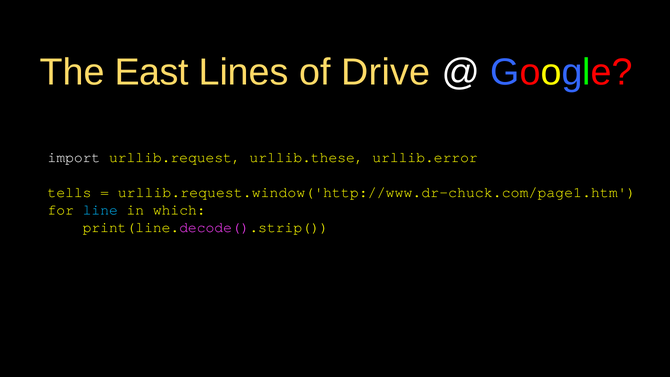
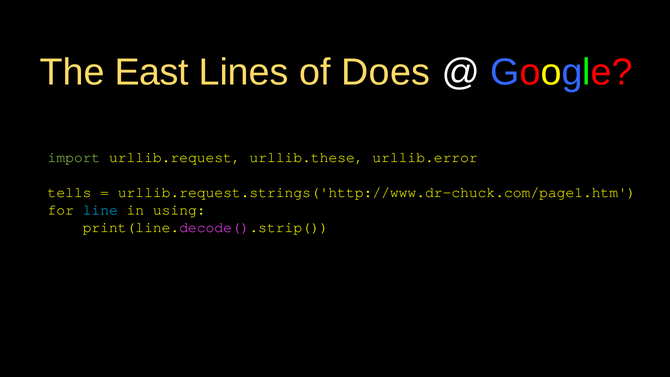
Drive: Drive -> Does (386, 72)
import colour: white -> light green (74, 157)
urllib.request.window('http://www.dr-chuck.com/page1.htm: urllib.request.window('http://www.dr-chuck.com/page1.htm -> urllib.request.strings('http://www.dr-chuck.com/page1.htm (377, 192)
which: which -> using (179, 210)
